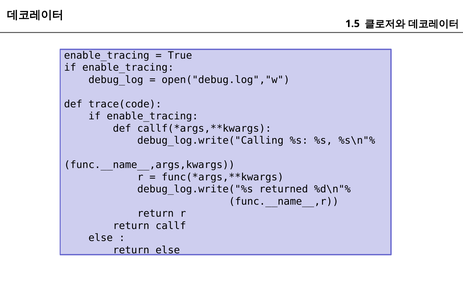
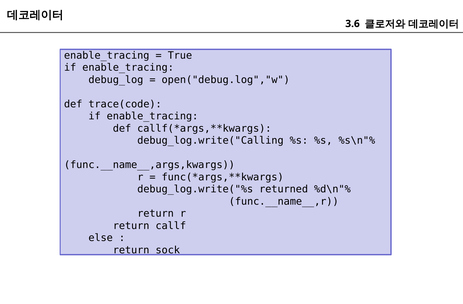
1.5: 1.5 -> 3.6 (353, 24)
return else: else -> sock (168, 250)
